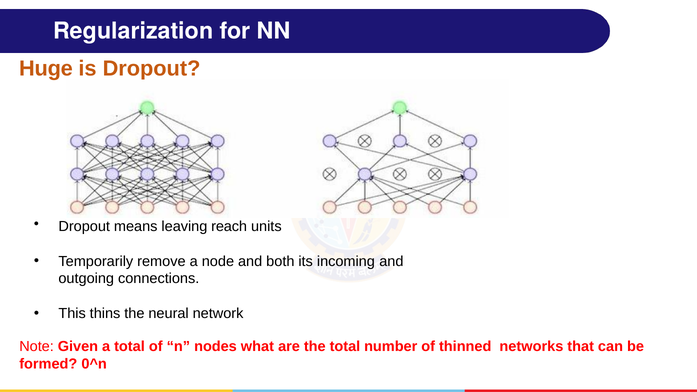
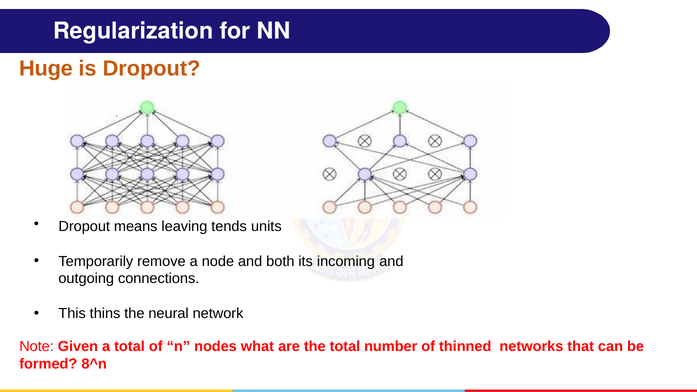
reach: reach -> tends (229, 226)
0^n: 0^n -> 8^n (94, 364)
